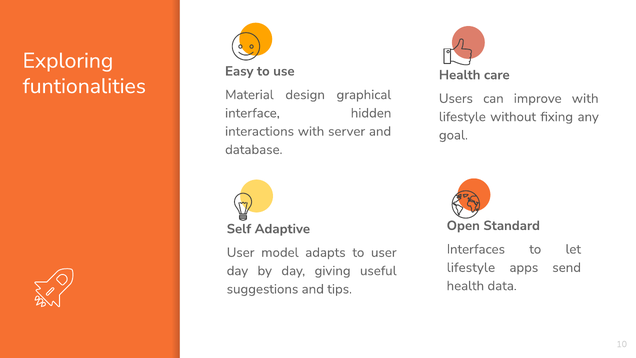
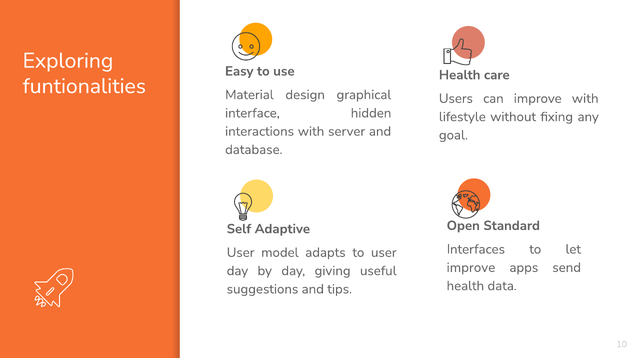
lifestyle: lifestyle -> improve (471, 267)
